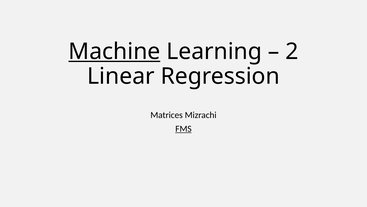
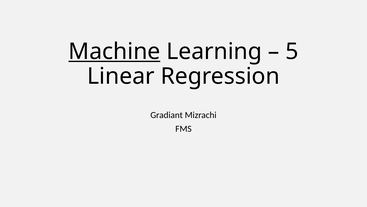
2: 2 -> 5 (292, 51)
Matrices: Matrices -> Gradiant (167, 115)
FMS underline: present -> none (183, 128)
